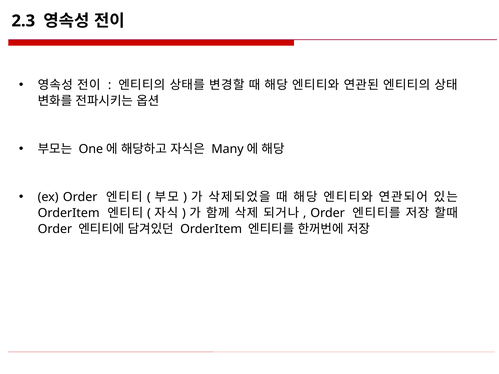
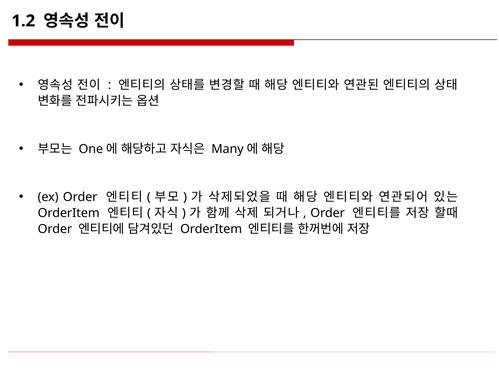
2.3: 2.3 -> 1.2 (23, 21)
